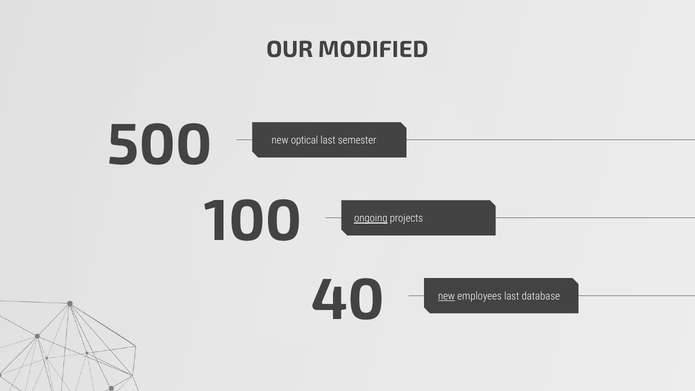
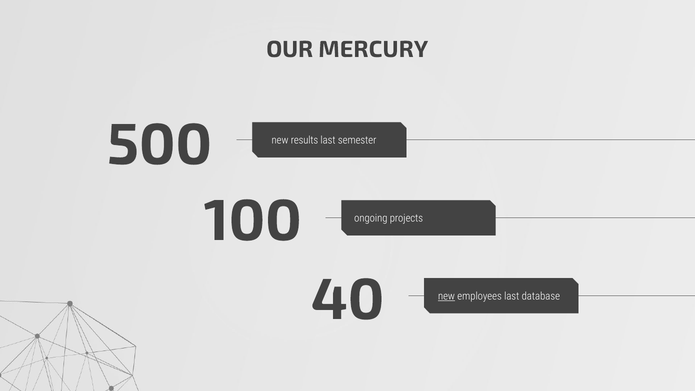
MODIFIED: MODIFIED -> MERCURY (373, 49)
optical: optical -> results (304, 140)
ongoing underline: present -> none (371, 218)
